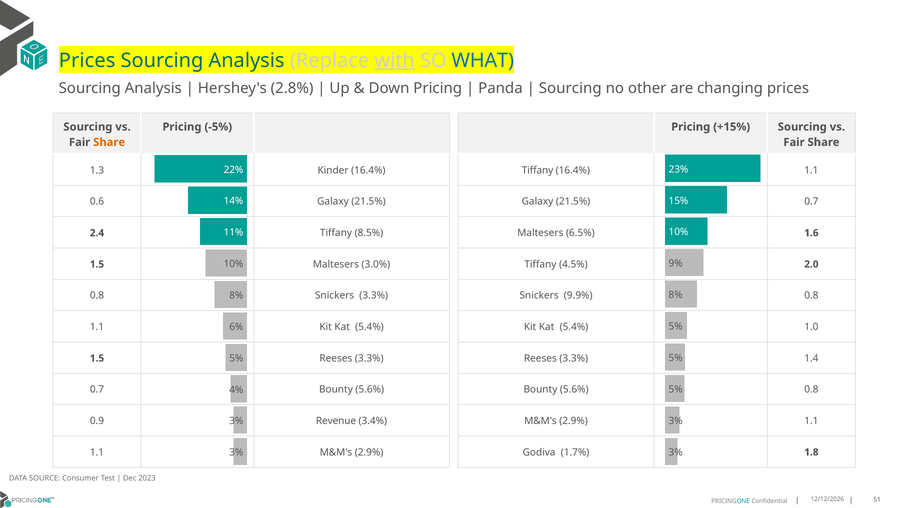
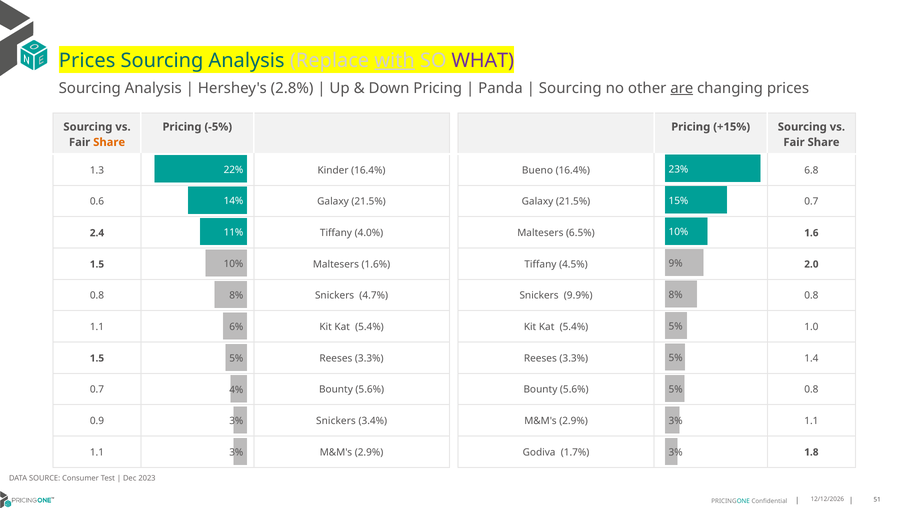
WHAT colour: blue -> purple (483, 61)
are underline: none -> present (682, 88)
Tiffany: Tiffany -> Bueno (537, 170)
16.4% 1.1: 1.1 -> 6.8 (811, 170)
8.5%: 8.5% -> 4.0% (369, 233)
3.0%: 3.0% -> 1.6% (376, 264)
Snickers 3.3%: 3.3% -> 4.7% (374, 296)
0.9 Revenue: Revenue -> Snickers (336, 421)
